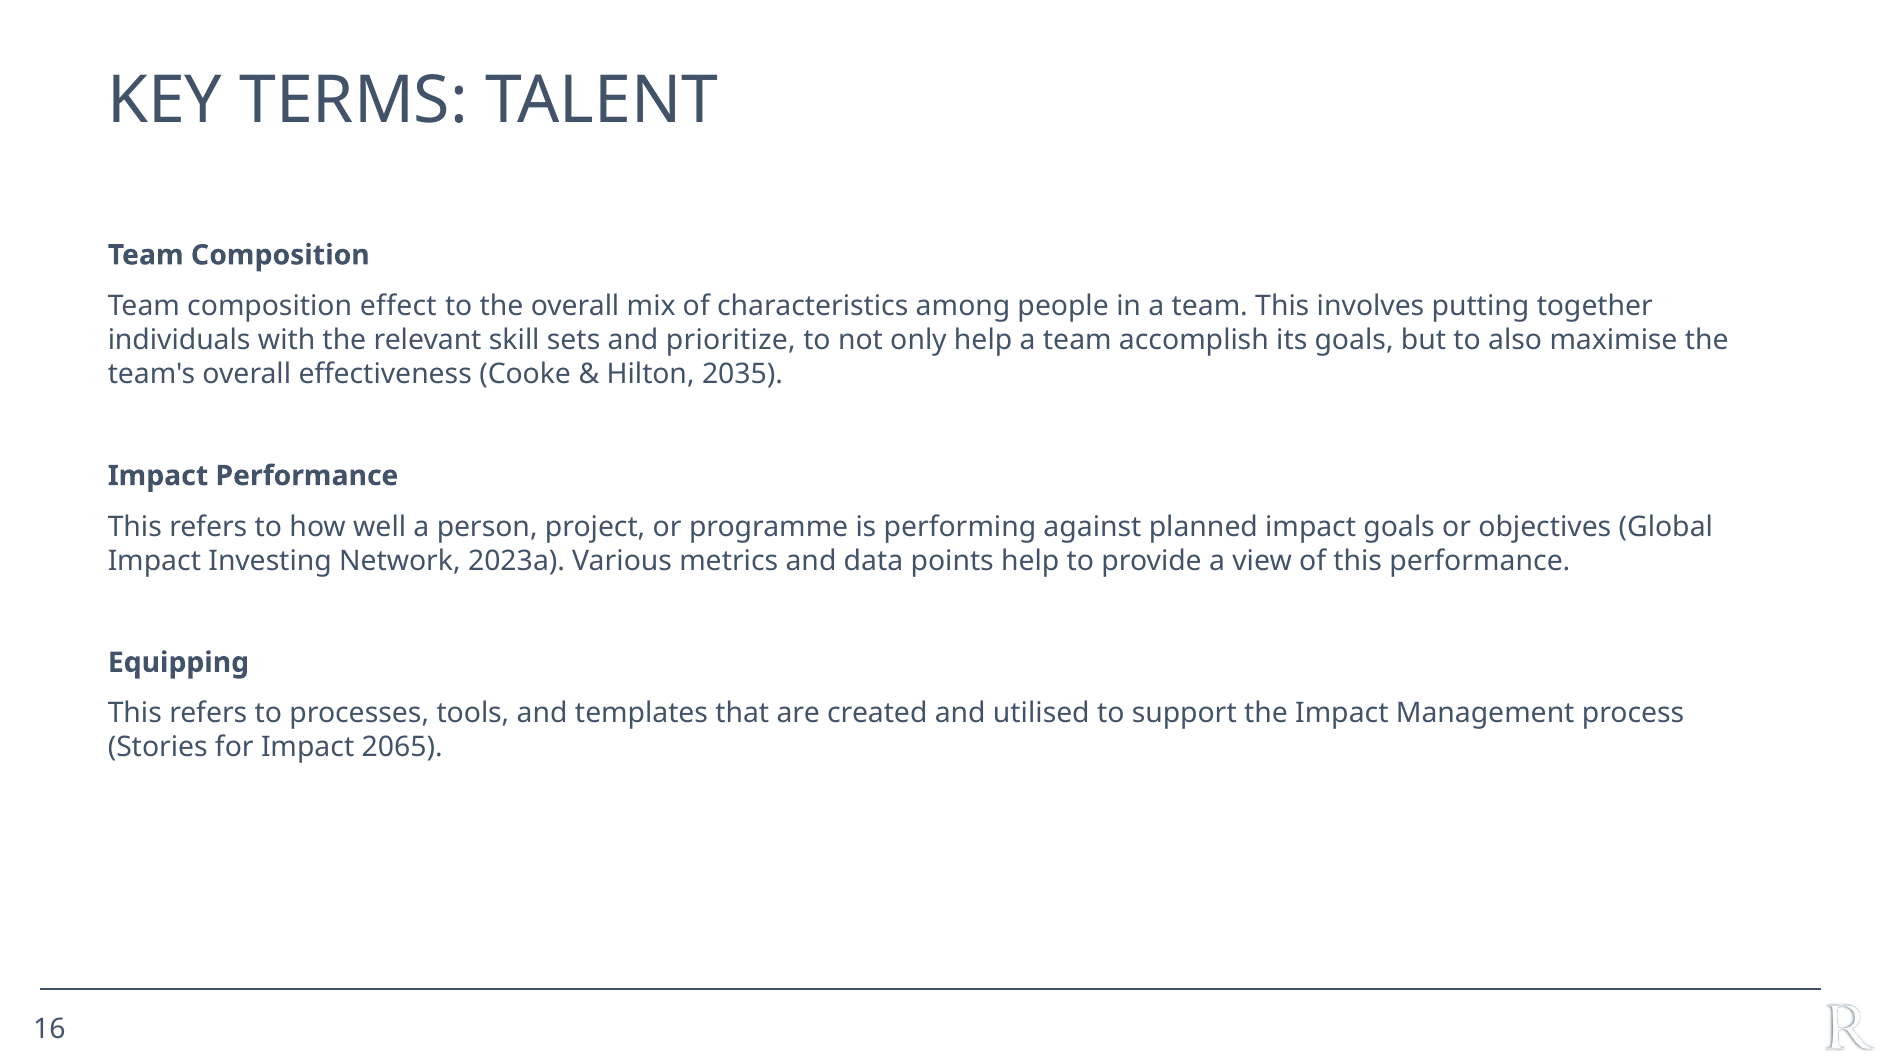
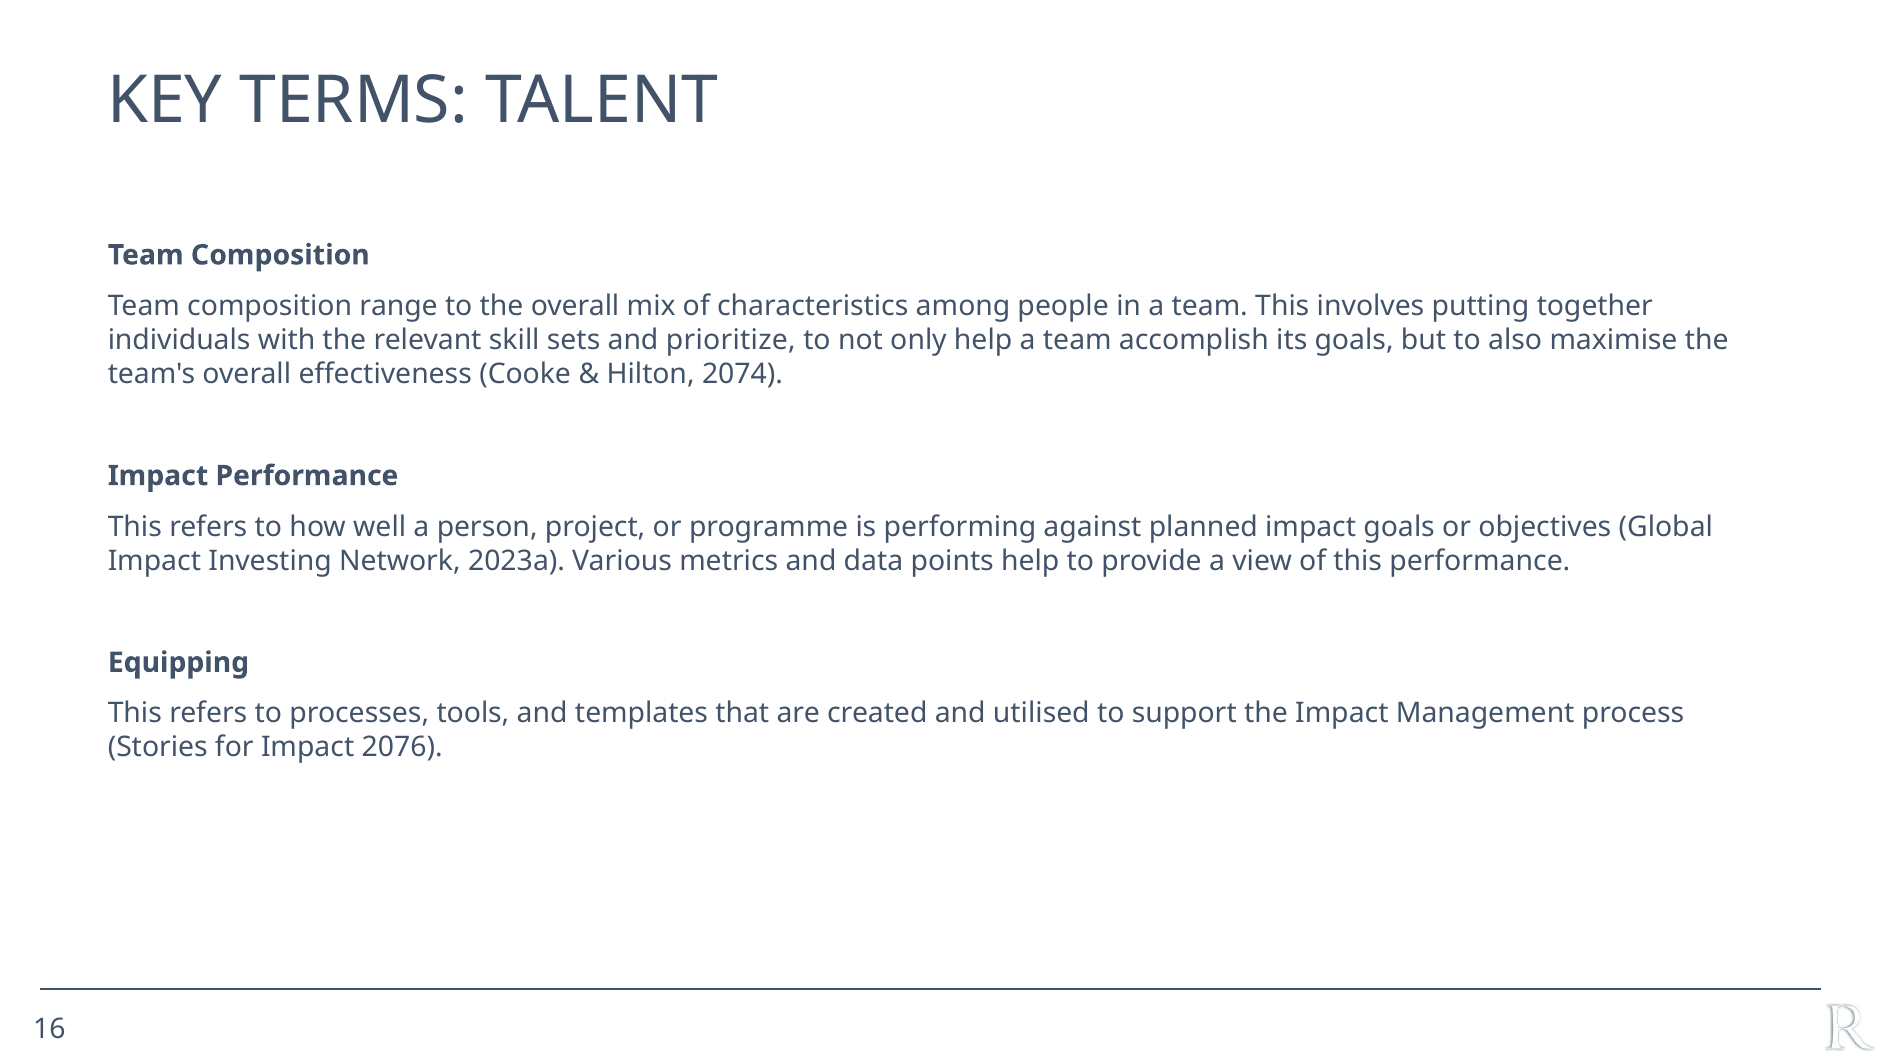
effect: effect -> range (399, 306)
2035: 2035 -> 2074 (742, 374)
2065: 2065 -> 2076 (402, 748)
